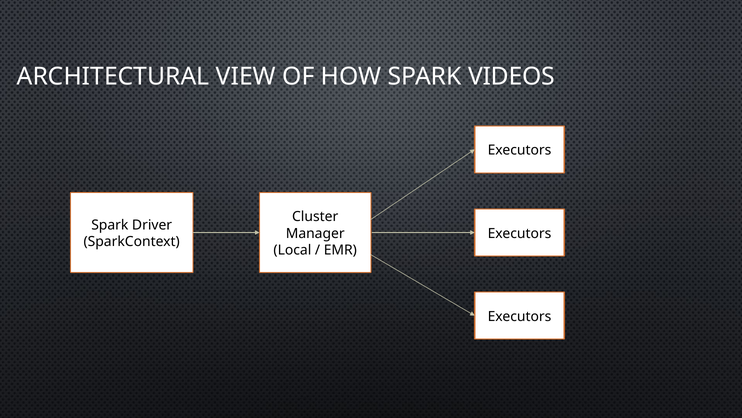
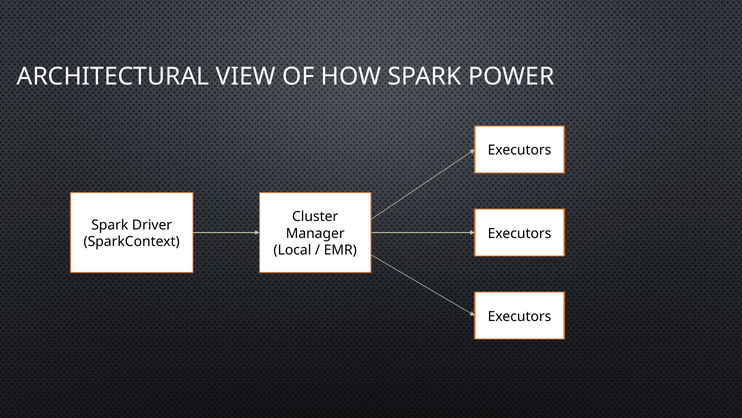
VIDEOS: VIDEOS -> POWER (511, 76)
